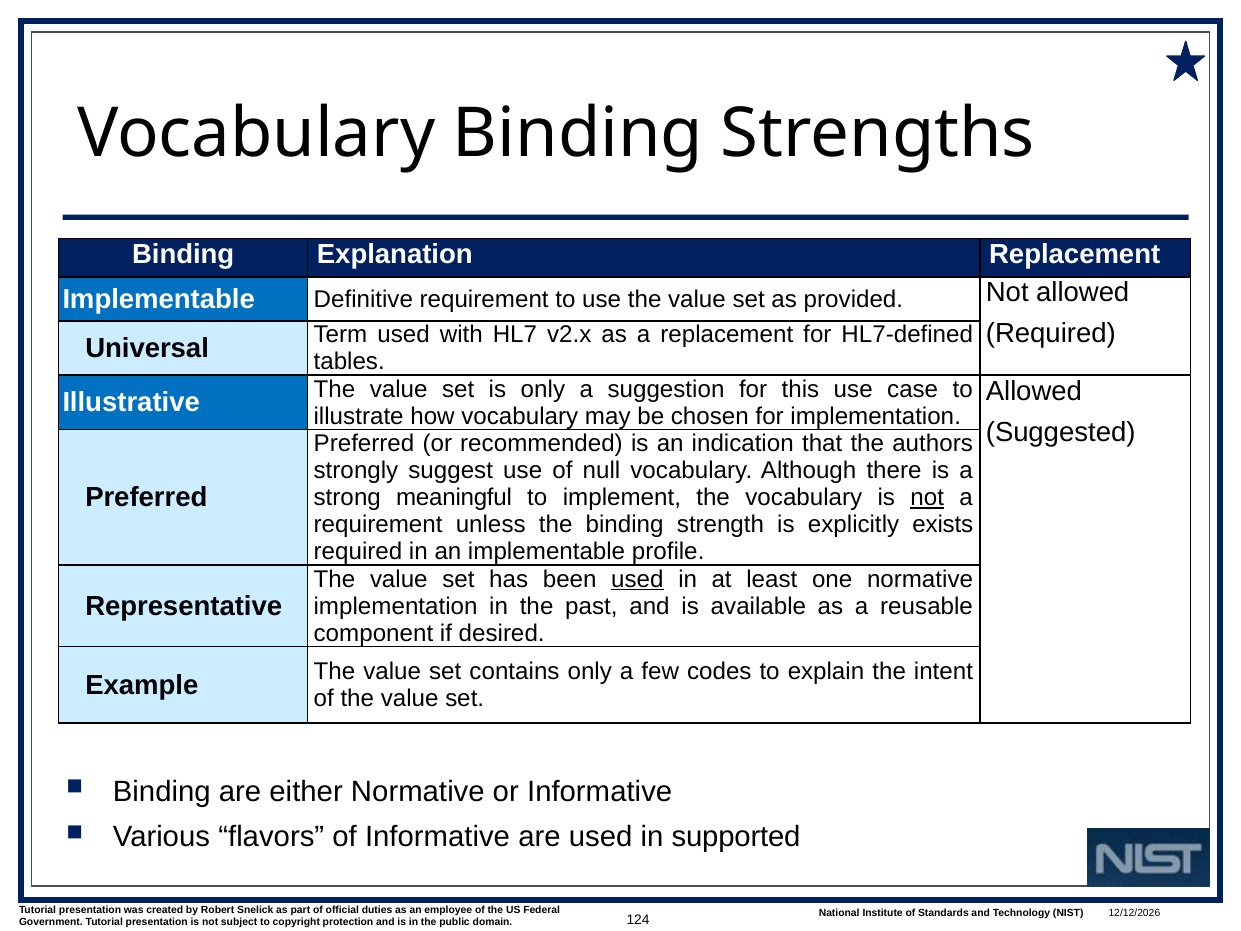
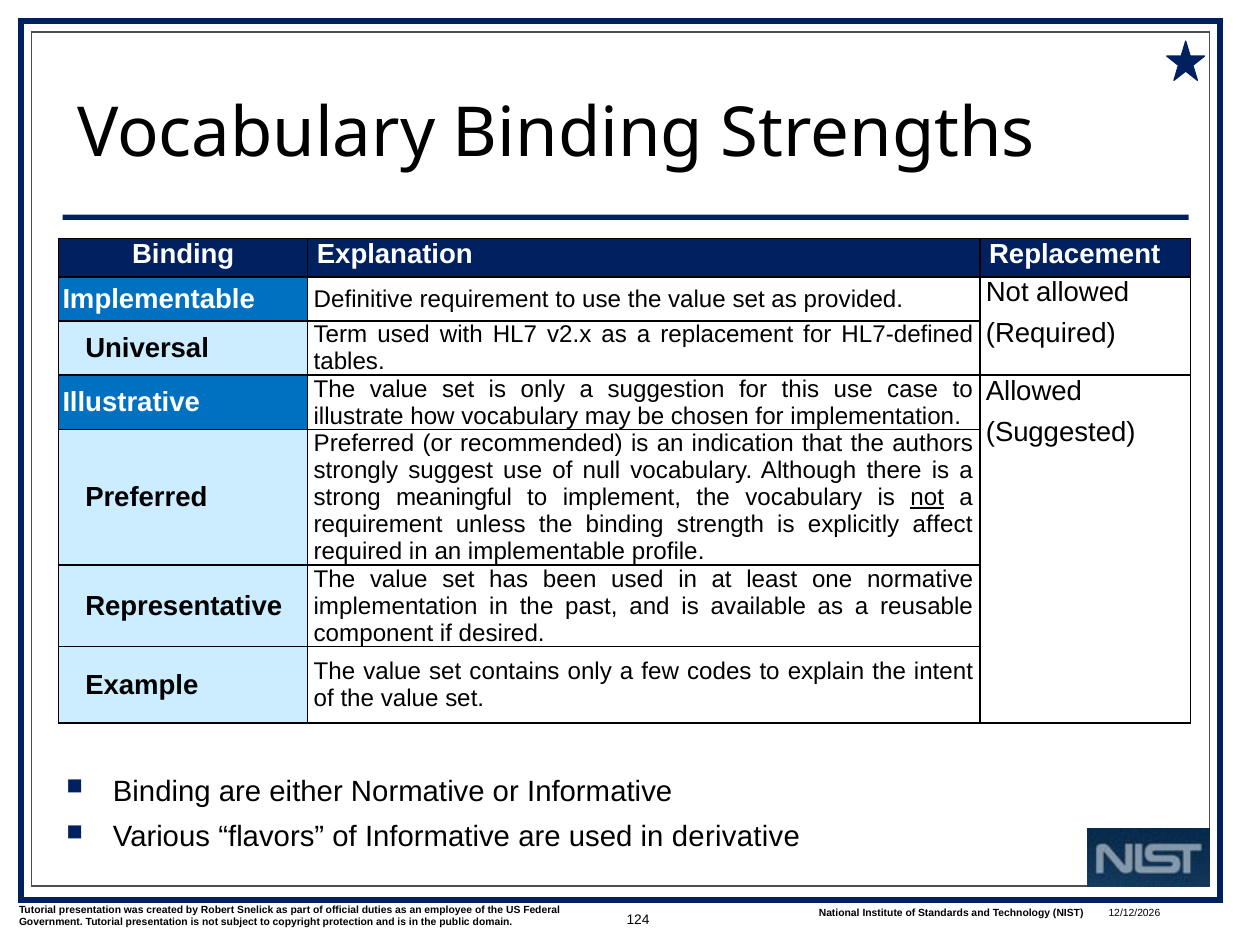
exists: exists -> affect (943, 525)
used underline: present -> none (637, 579)
supported: supported -> derivative (736, 837)
